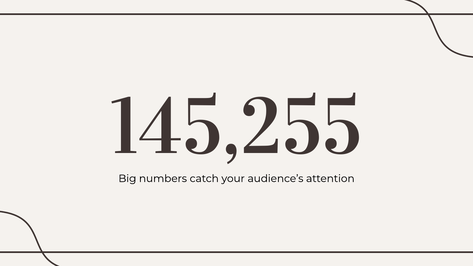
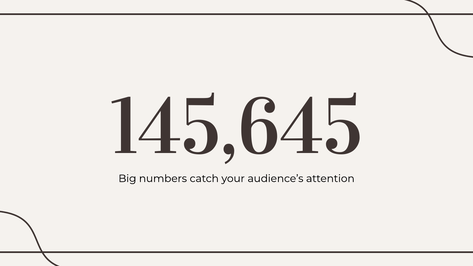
145,255: 145,255 -> 145,645 (236, 127)
